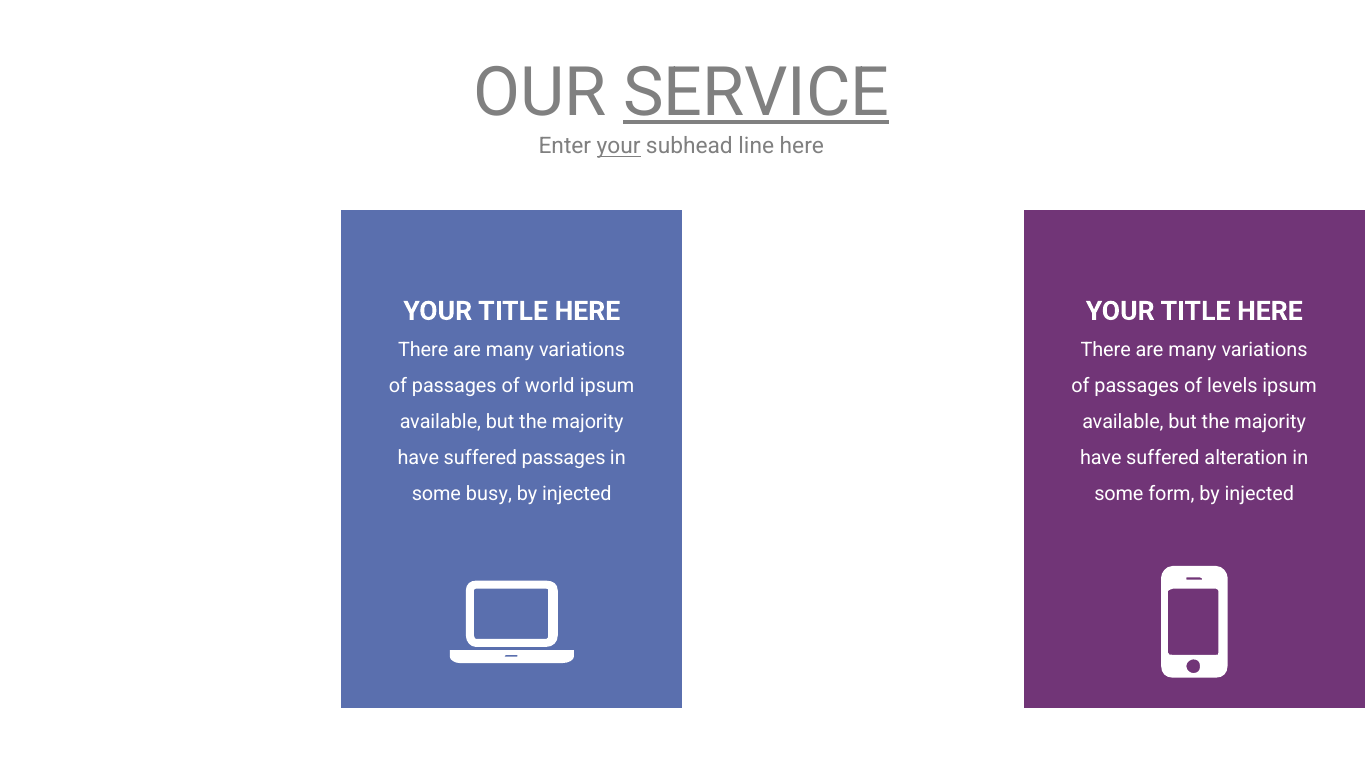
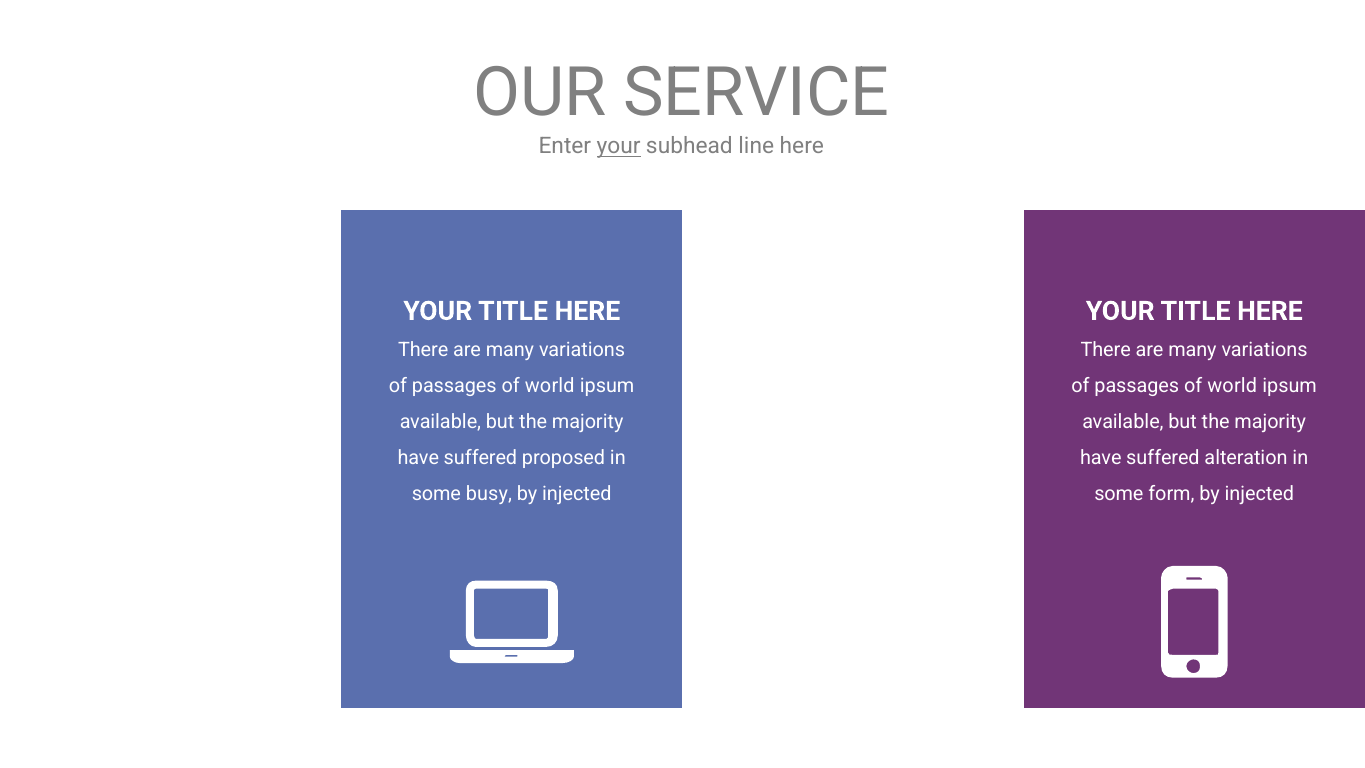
SERVICE underline: present -> none (756, 93)
levels: levels -> world (1232, 386)
suffered passages: passages -> proposed (564, 458)
